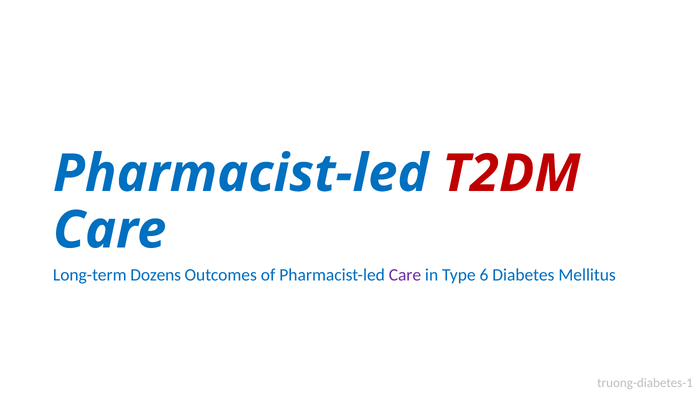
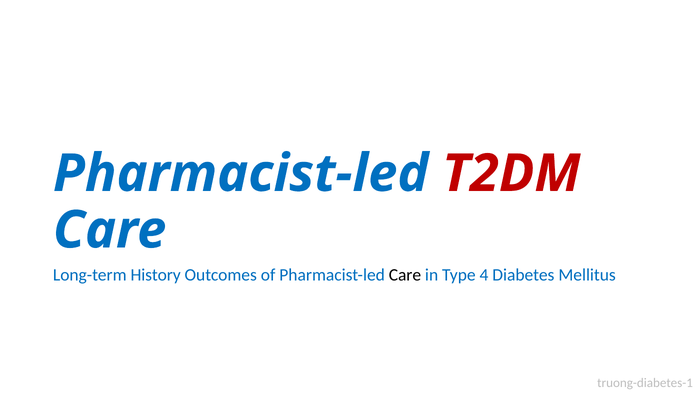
Dozens: Dozens -> History (156, 275)
Care colour: purple -> black (405, 275)
6: 6 -> 4 (484, 275)
